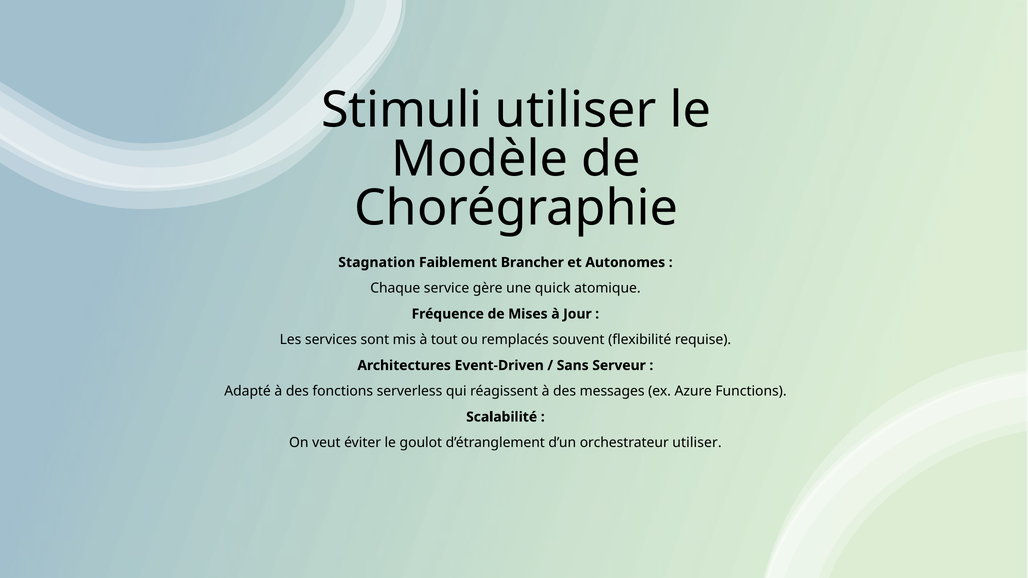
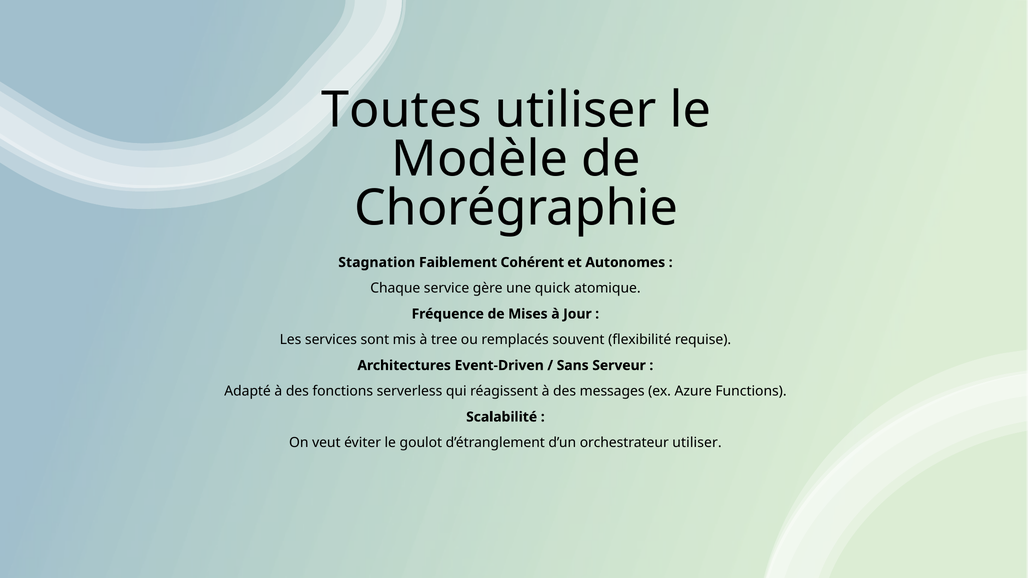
Stimuli: Stimuli -> Toutes (401, 110)
Brancher: Brancher -> Cohérent (532, 263)
tout: tout -> tree (444, 340)
